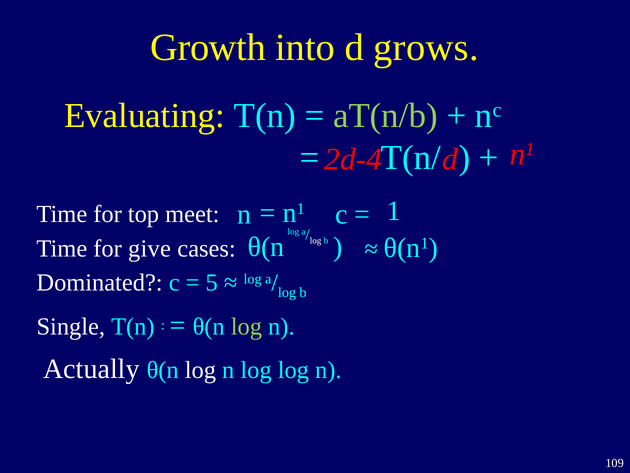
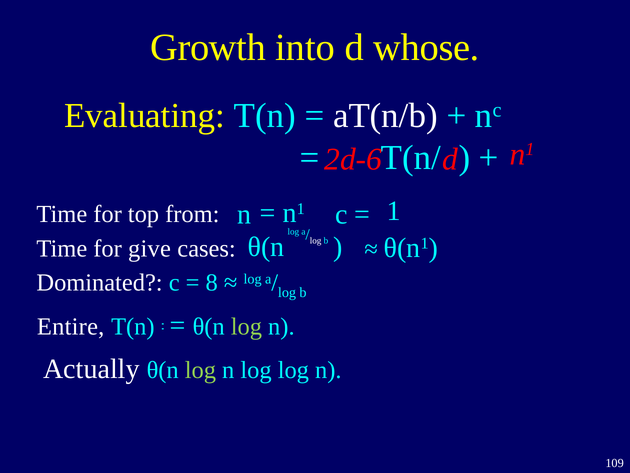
grows: grows -> whose (426, 47)
aT(n/b colour: light green -> white (385, 115)
2d-4: 2d-4 -> 2d-6 (353, 159)
meet: meet -> from (192, 214)
5: 5 -> 8 (212, 282)
Single: Single -> Entire (71, 326)
log colour: white -> light green (200, 370)
